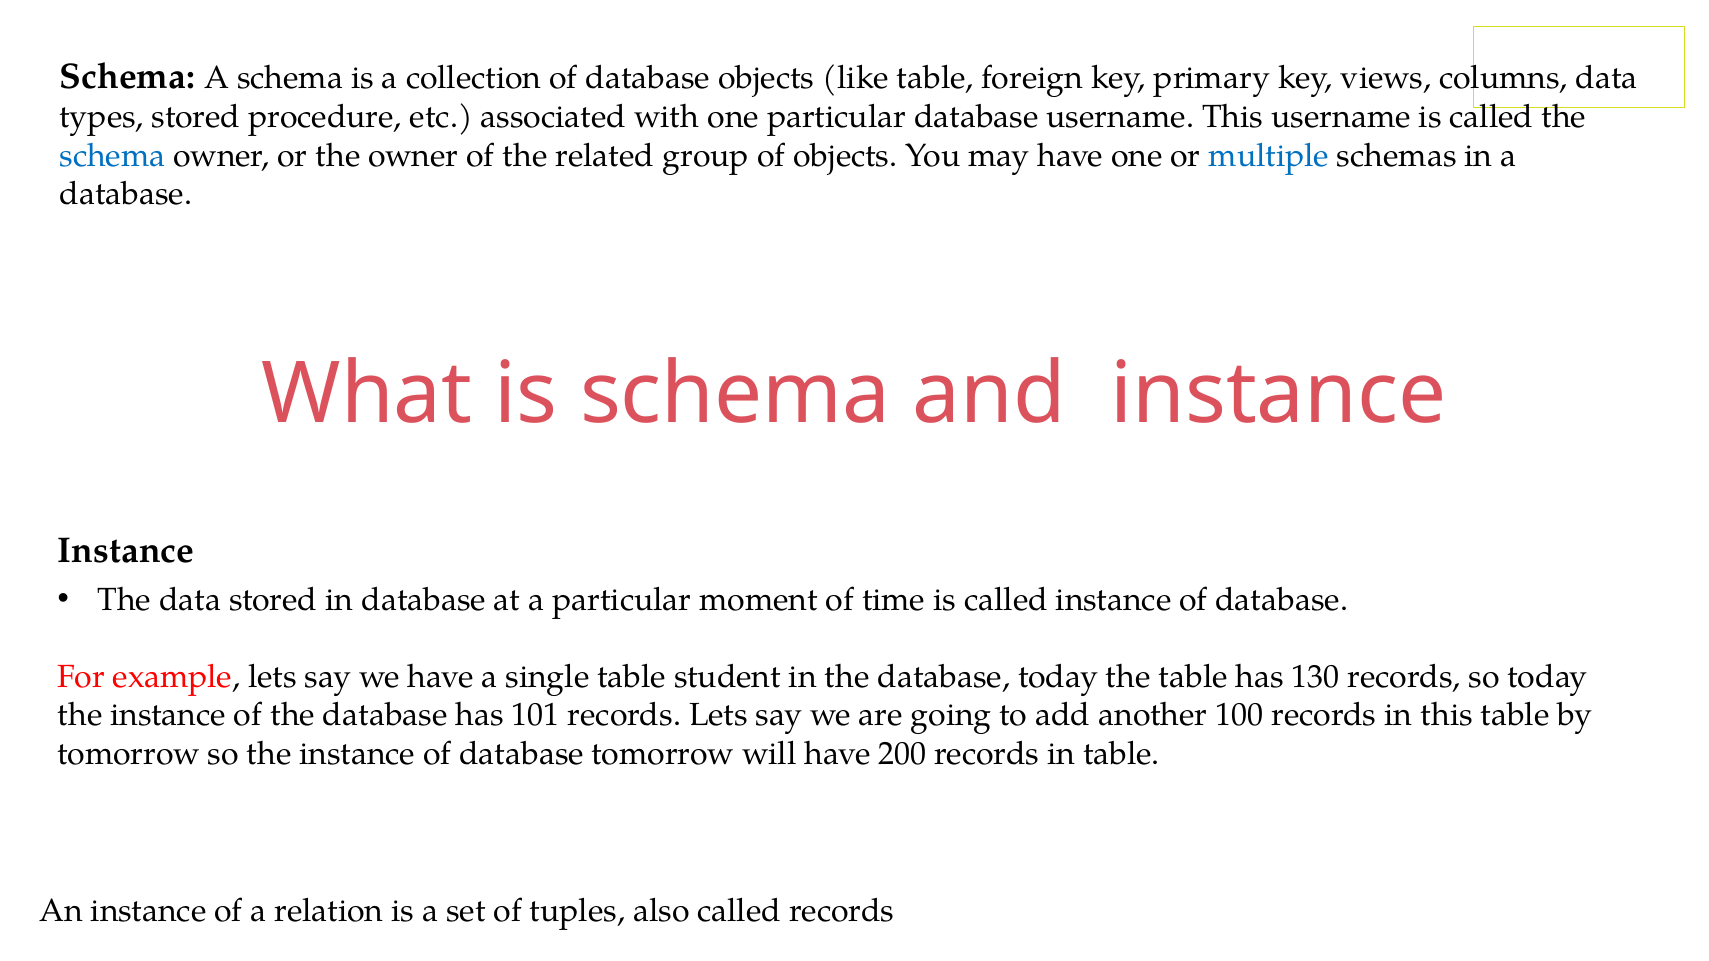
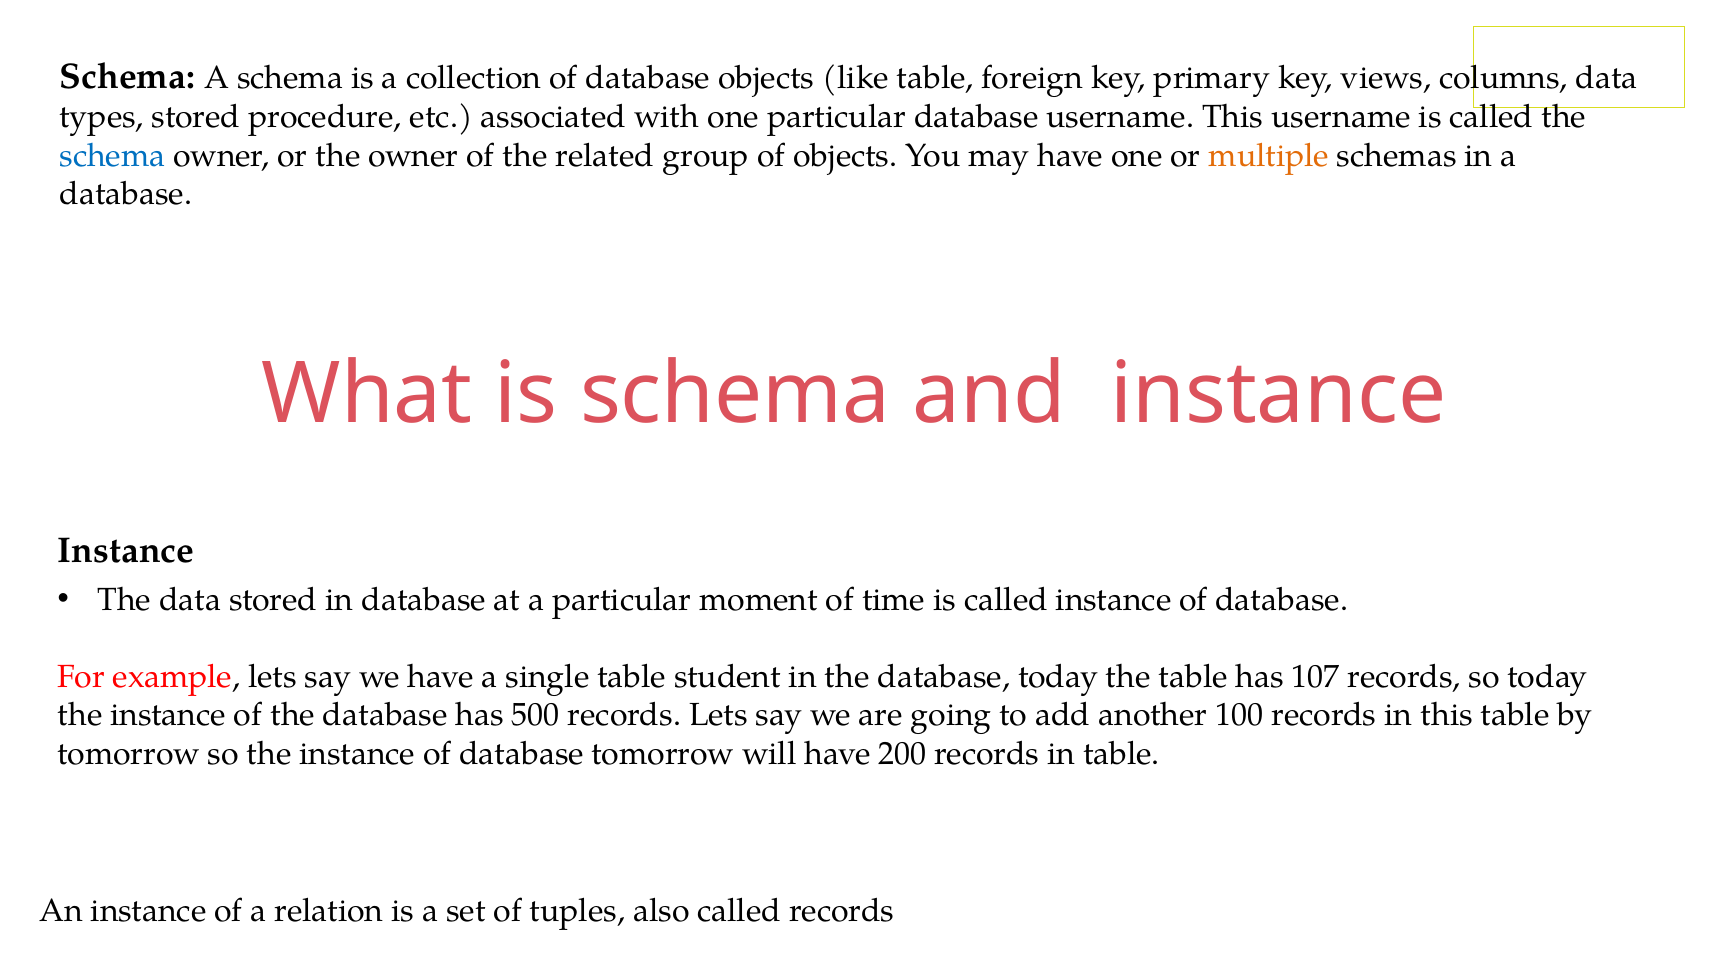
multiple colour: blue -> orange (1269, 156)
130: 130 -> 107 (1316, 677)
101: 101 -> 500 (536, 715)
